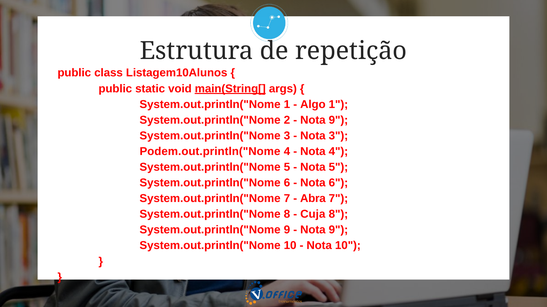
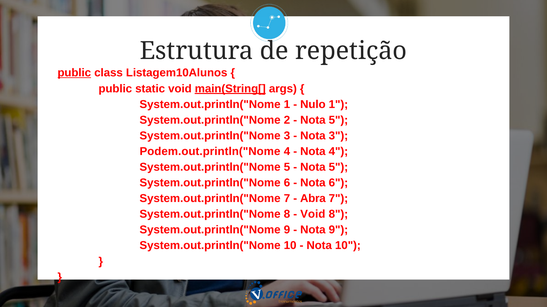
public underline: none -> present (74, 73)
Algo: Algo -> Nulo (313, 105)
9: 9 -> 5 (338, 120)
Cuja: Cuja -> Void (313, 215)
